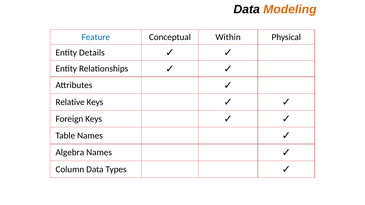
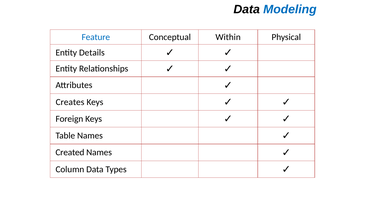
Modeling colour: orange -> blue (290, 10)
Relative: Relative -> Creates (70, 102)
Algebra: Algebra -> Created (70, 153)
